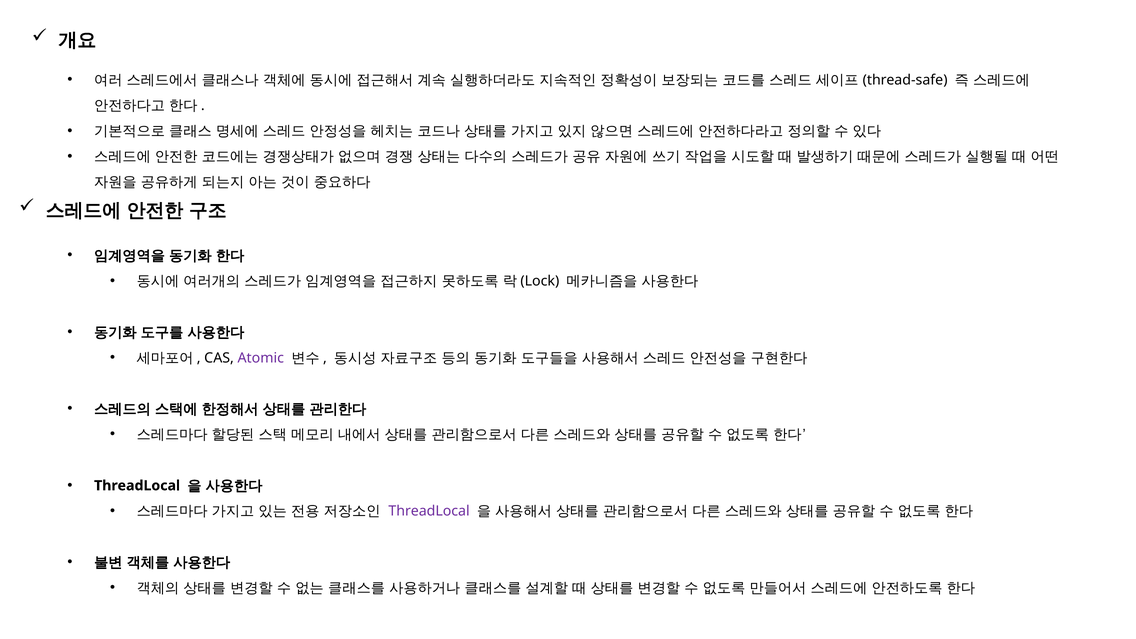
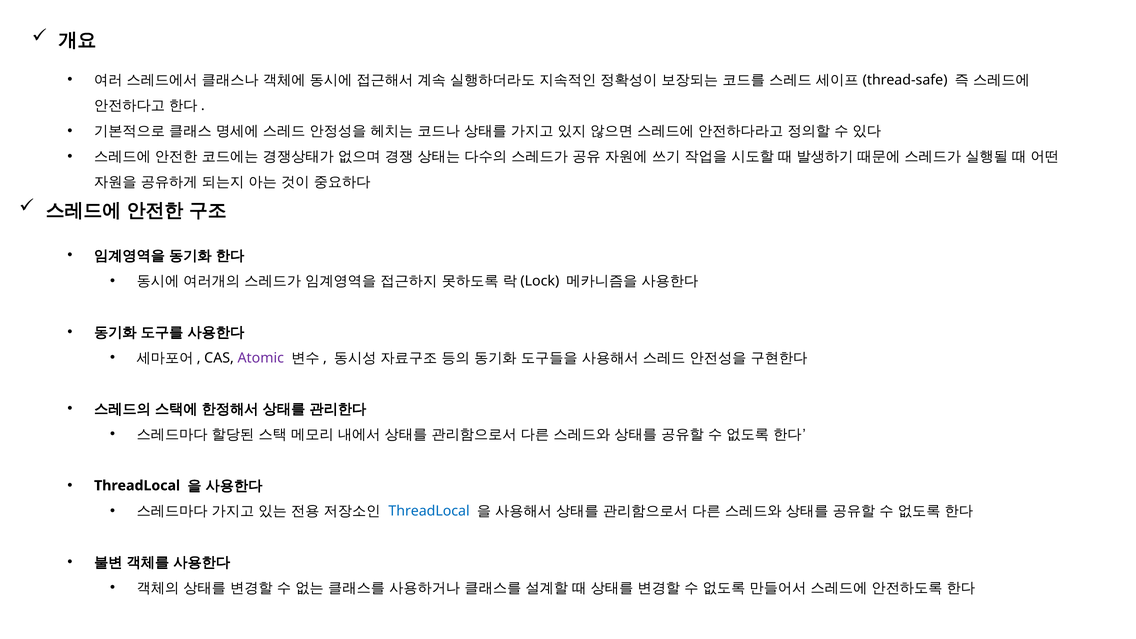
ThreadLocal colour: purple -> blue (429, 511)
